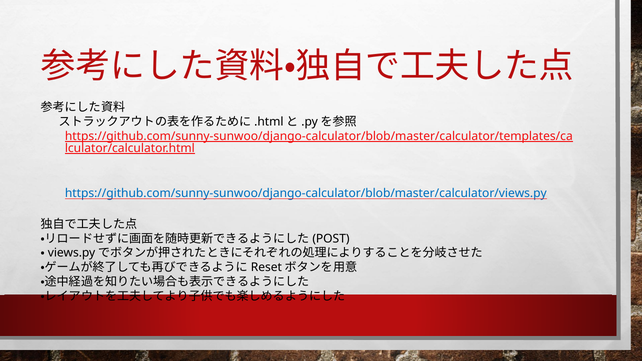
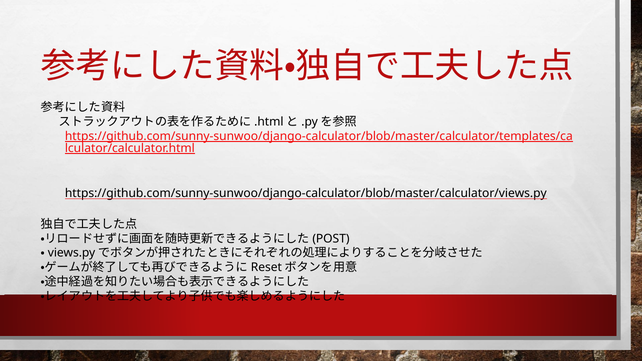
https://github.com/sunny-sunwoo/django-calculator/blob/master/calculator/views.py colour: blue -> black (306, 193)
